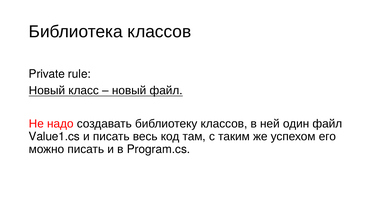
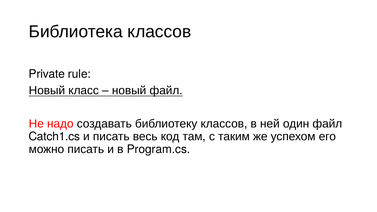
Value1.cs: Value1.cs -> Catch1.cs (54, 137)
